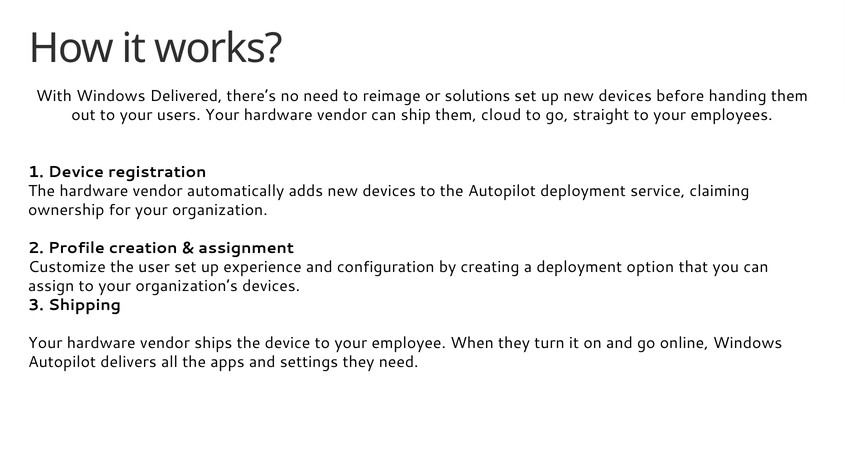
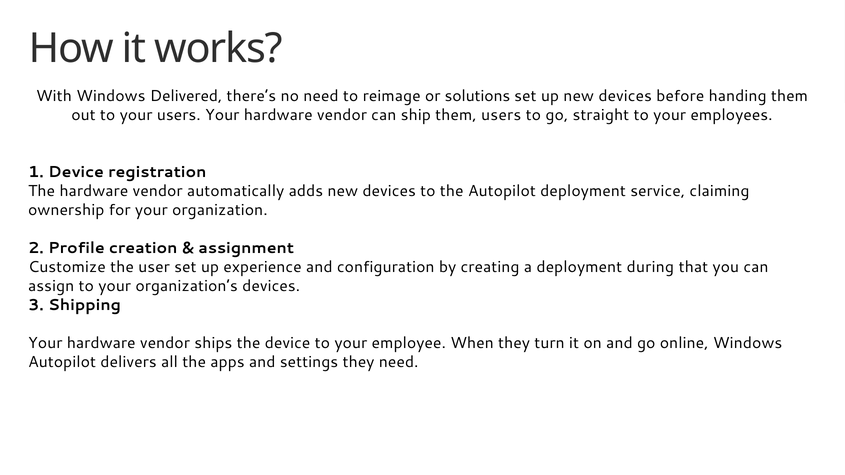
them cloud: cloud -> users (501, 115)
option: option -> during (650, 267)
